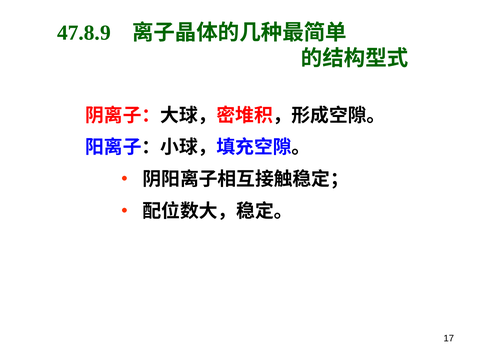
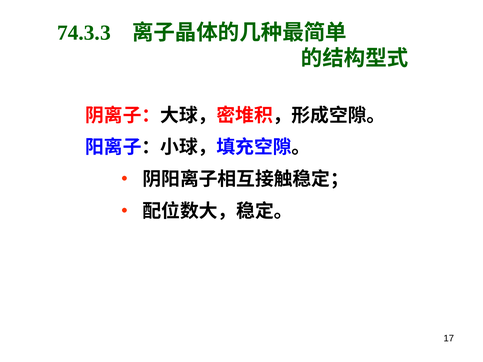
47.8.9: 47.8.9 -> 74.3.3 (84, 33)
